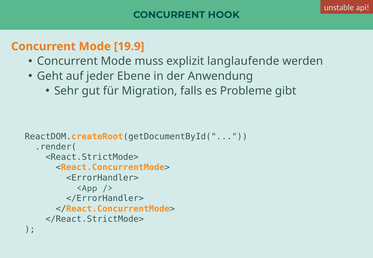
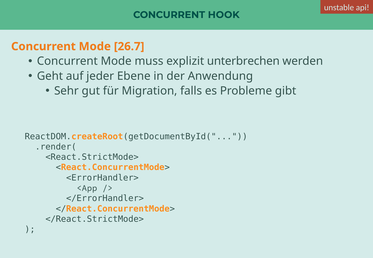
19.9: 19.9 -> 26.7 (129, 46)
langlaufende: langlaufende -> unterbrechen (243, 61)
